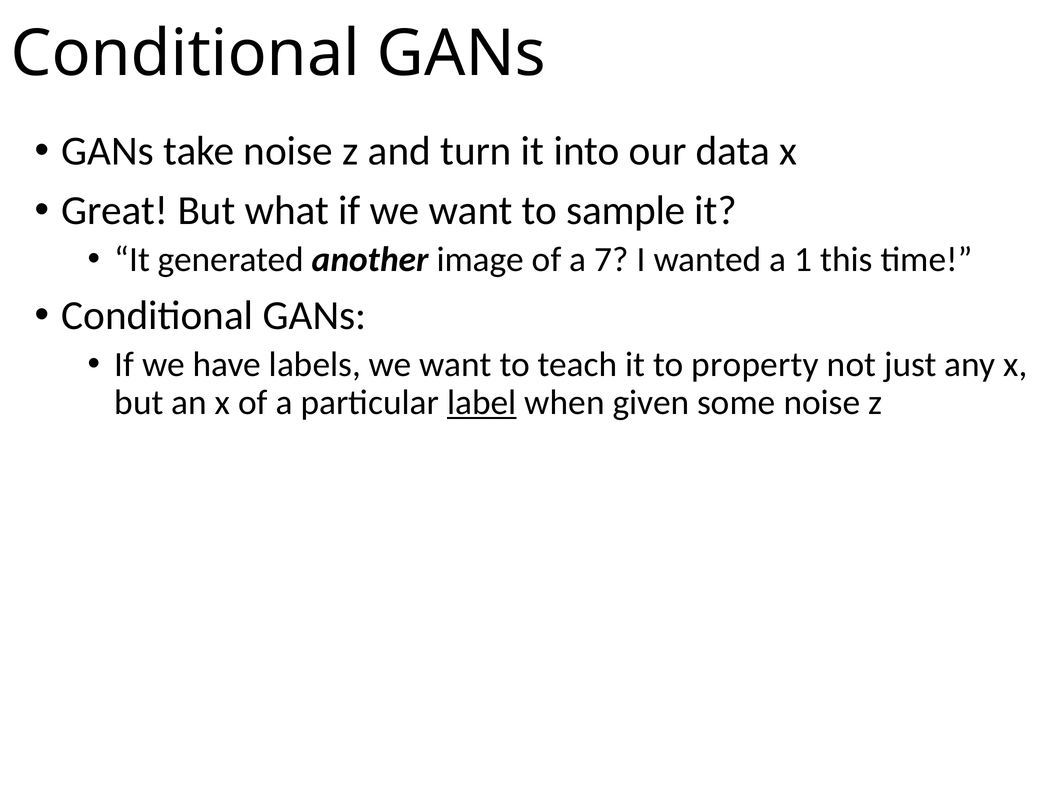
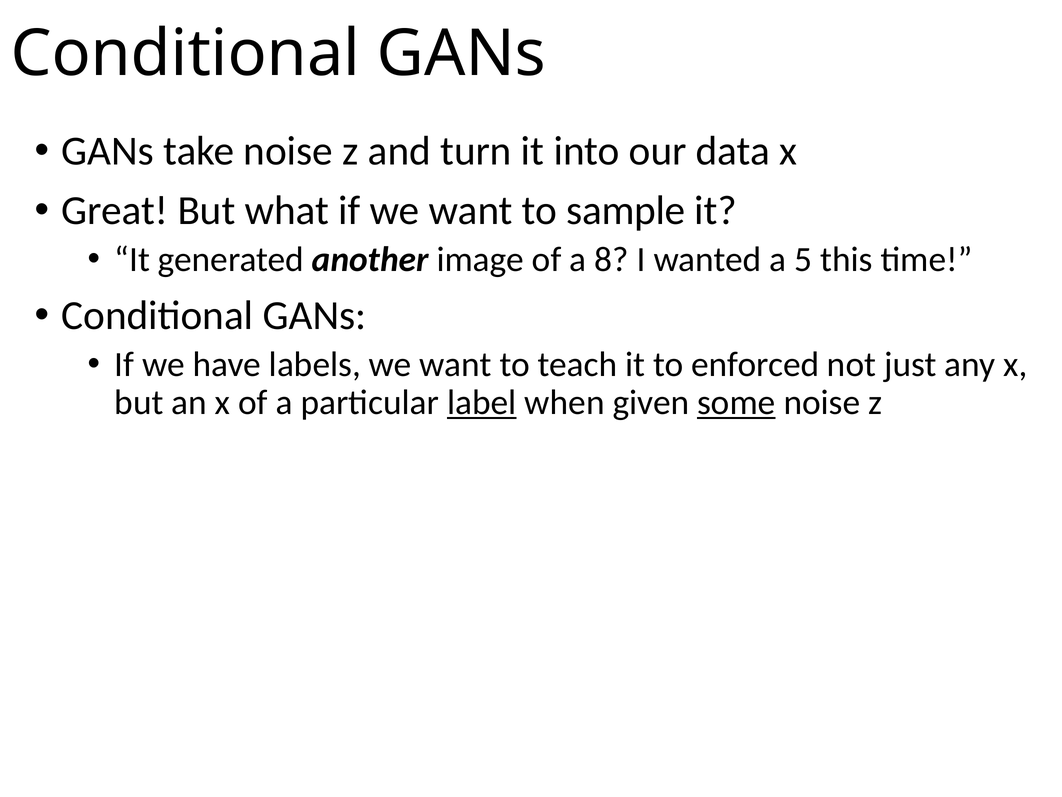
7: 7 -> 8 (611, 259)
1: 1 -> 5 (803, 259)
property: property -> enforced (755, 364)
some underline: none -> present (736, 402)
